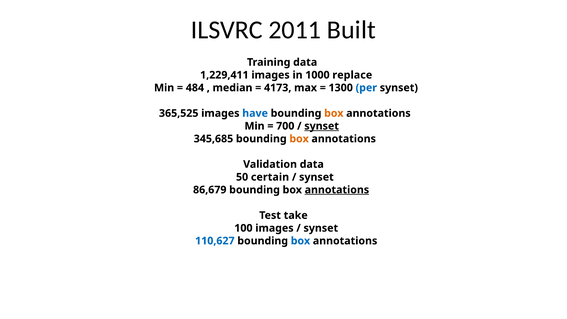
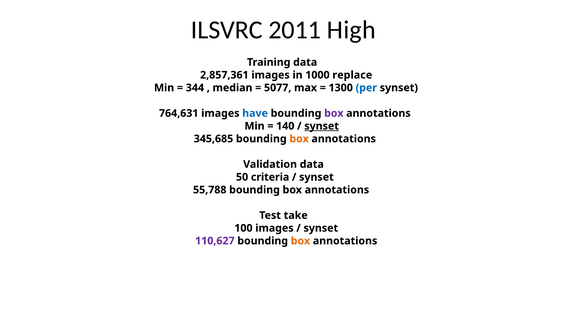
Built: Built -> High (351, 30)
1,229,411: 1,229,411 -> 2,857,361 (224, 75)
484: 484 -> 344 (195, 88)
4173: 4173 -> 5077 (278, 88)
365,525: 365,525 -> 764,631 (179, 113)
box colour: orange -> purple (334, 113)
700: 700 -> 140 (285, 126)
certain: certain -> criteria (270, 177)
86,679: 86,679 -> 55,788 (210, 190)
annotations underline: present -> none (337, 190)
110,627 colour: blue -> purple (215, 241)
box colour: blue -> orange (300, 241)
